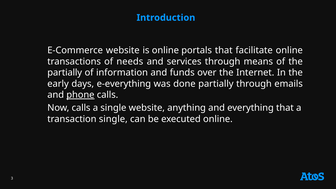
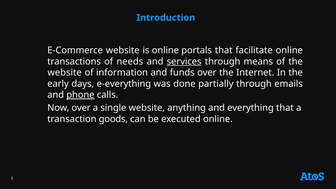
services underline: none -> present (184, 62)
partially: partially -> website (65, 73)
Now calls: calls -> over (81, 108)
transaction single: single -> goods (113, 119)
